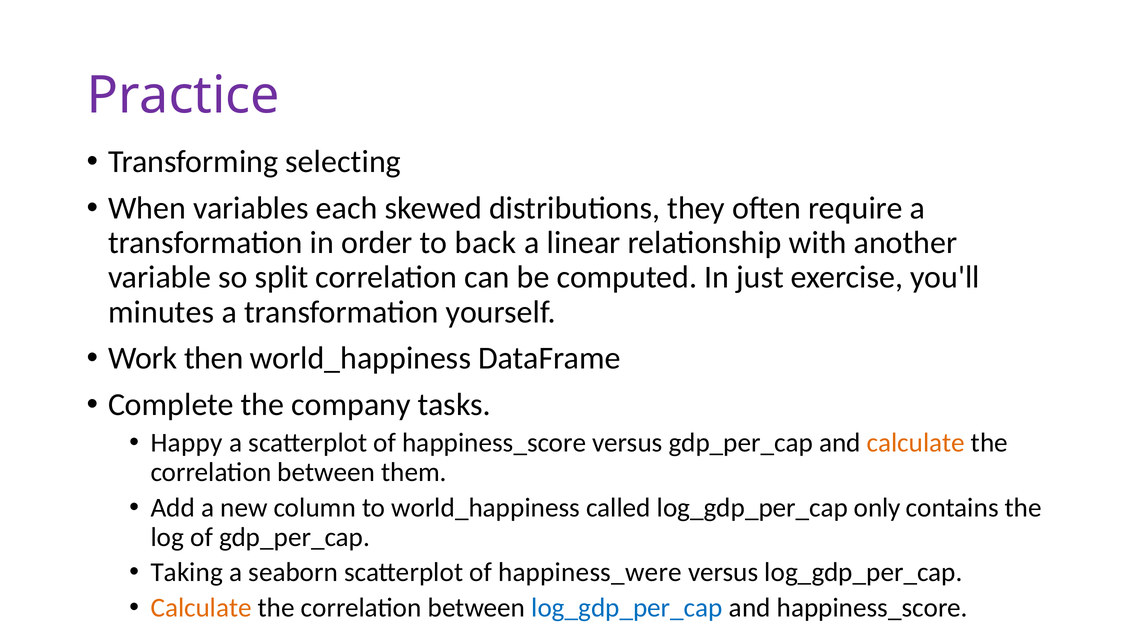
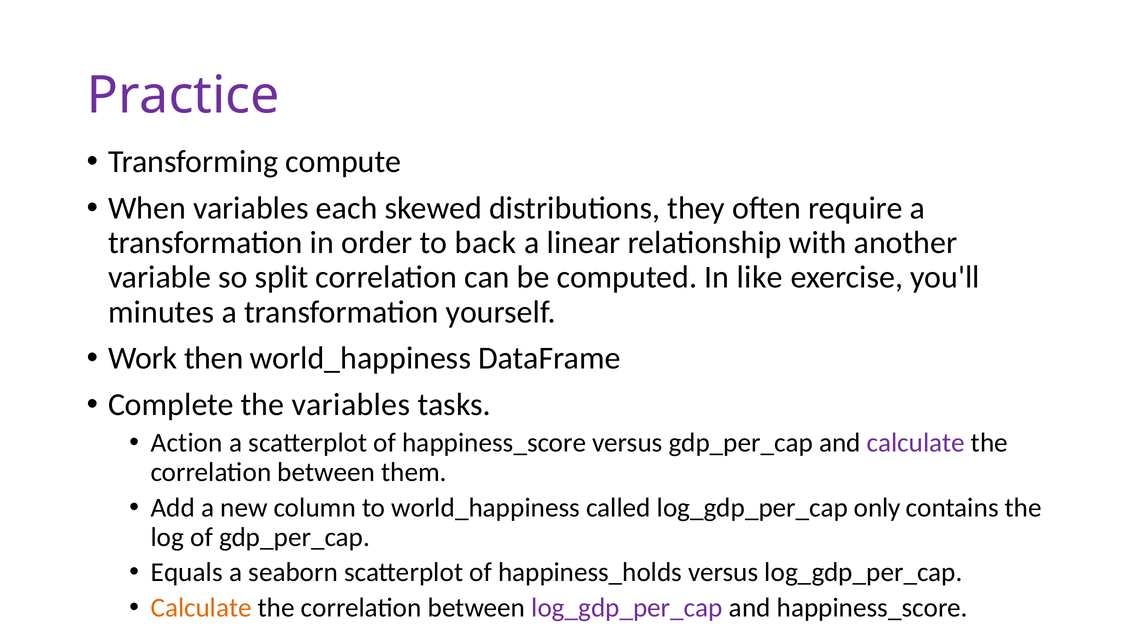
selecting: selecting -> compute (343, 162)
just: just -> like (760, 277)
the company: company -> variables (351, 405)
Happy: Happy -> Action (187, 443)
calculate colour: orange -> purple (916, 443)
Taking: Taking -> Equals (187, 572)
happiness_were: happiness_were -> happiness_holds (590, 572)
log_gdp_per_cap colour: blue -> purple (627, 607)
